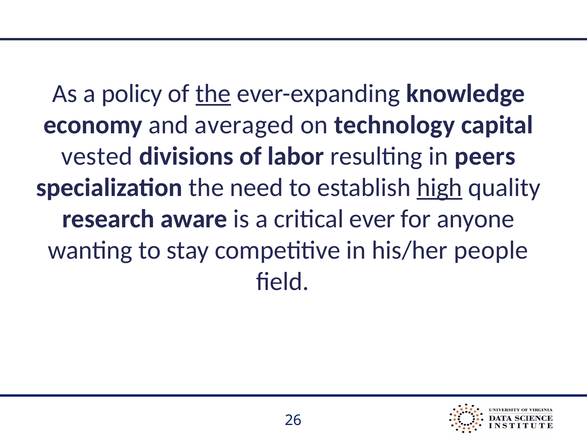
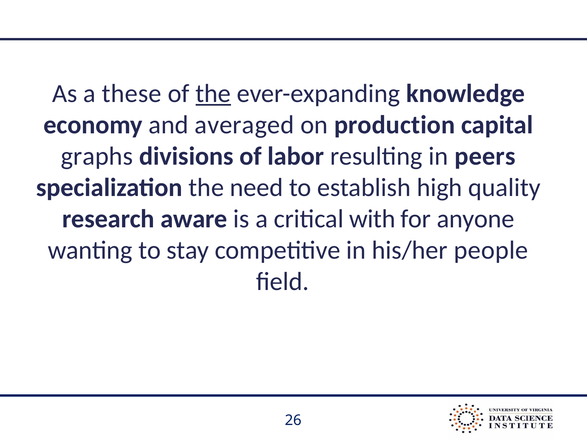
policy: policy -> these (132, 94)
technology: technology -> production (395, 125)
vested: vested -> graphs (97, 156)
high underline: present -> none (439, 188)
ever: ever -> with (372, 219)
